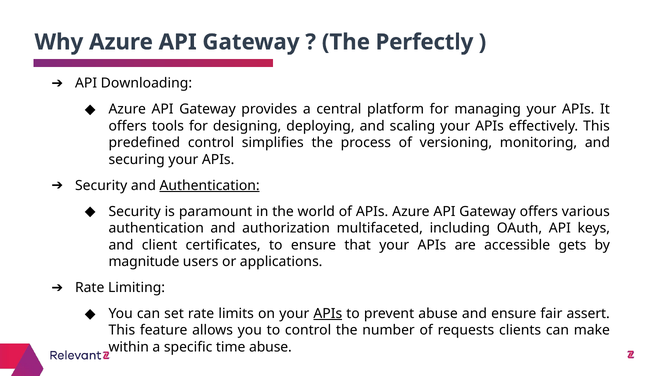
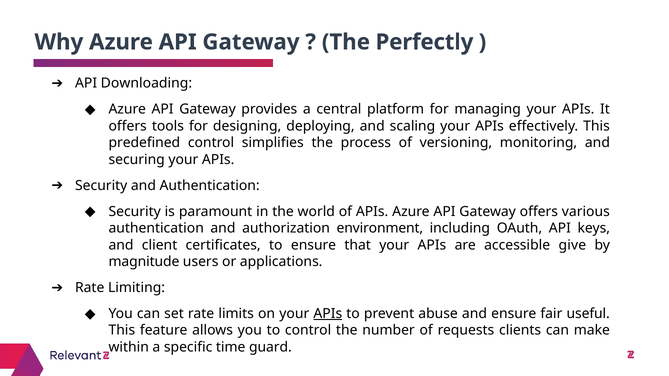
Authentication underline: present -> none (210, 186)
multifaceted: multifaceted -> environment (380, 228)
gets: gets -> give (572, 245)
assert: assert -> useful (588, 314)
time abuse: abuse -> guard (270, 347)
